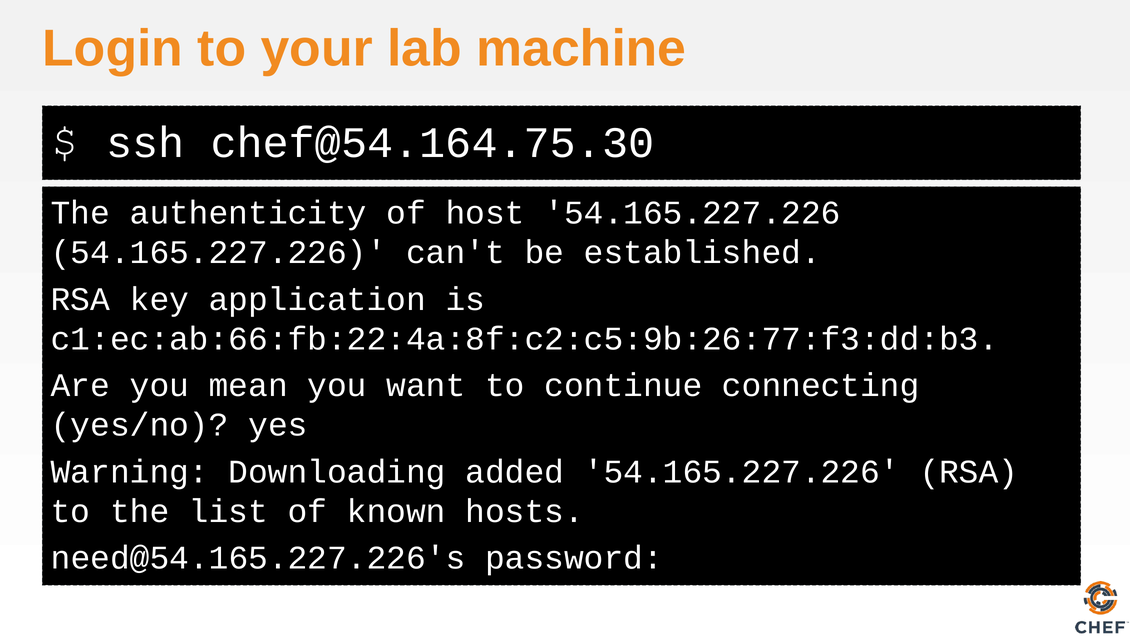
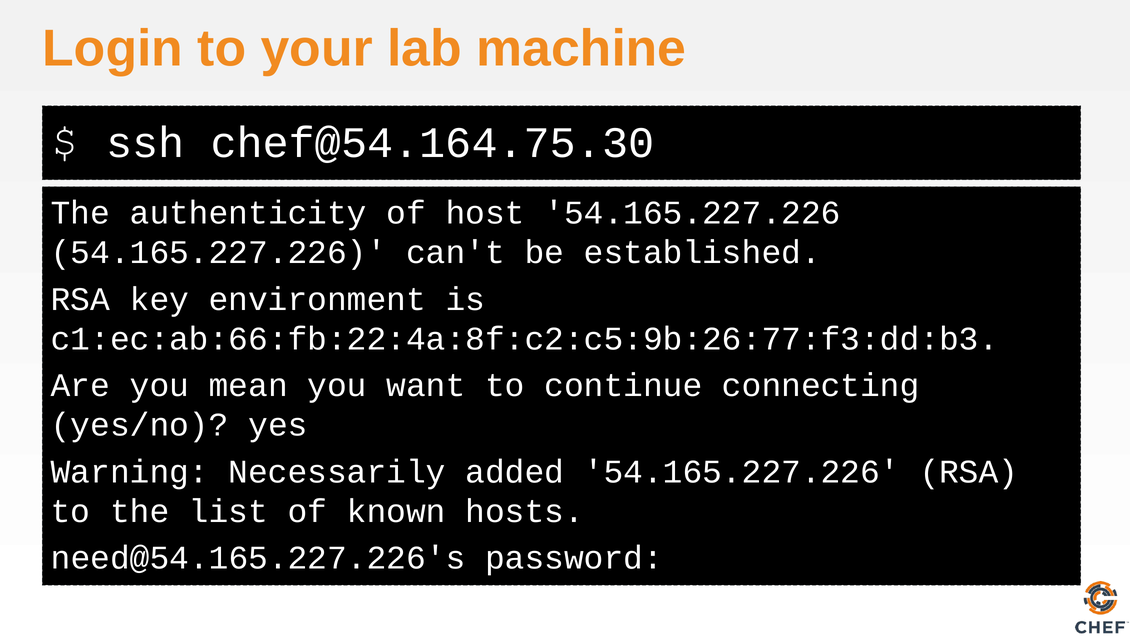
application: application -> environment (317, 299)
Downloading: Downloading -> Necessarily (337, 471)
